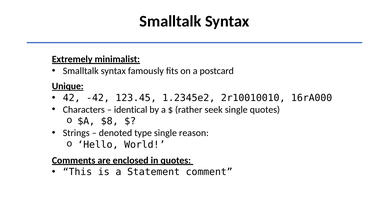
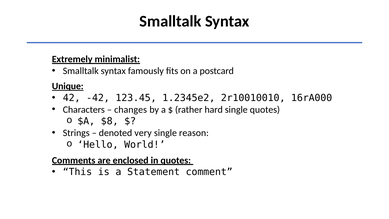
identical: identical -> changes (131, 109)
seek: seek -> hard (214, 109)
type: type -> very (143, 133)
